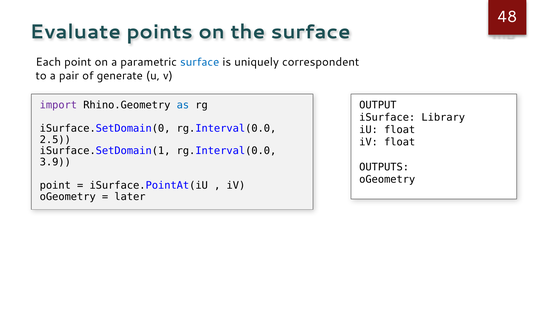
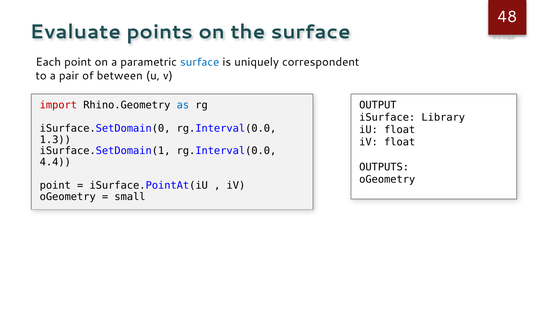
generate: generate -> between (120, 76)
import colour: purple -> red (58, 105)
2.5: 2.5 -> 1.3 (55, 140)
3.9: 3.9 -> 4.4 (55, 162)
later: later -> small (130, 197)
